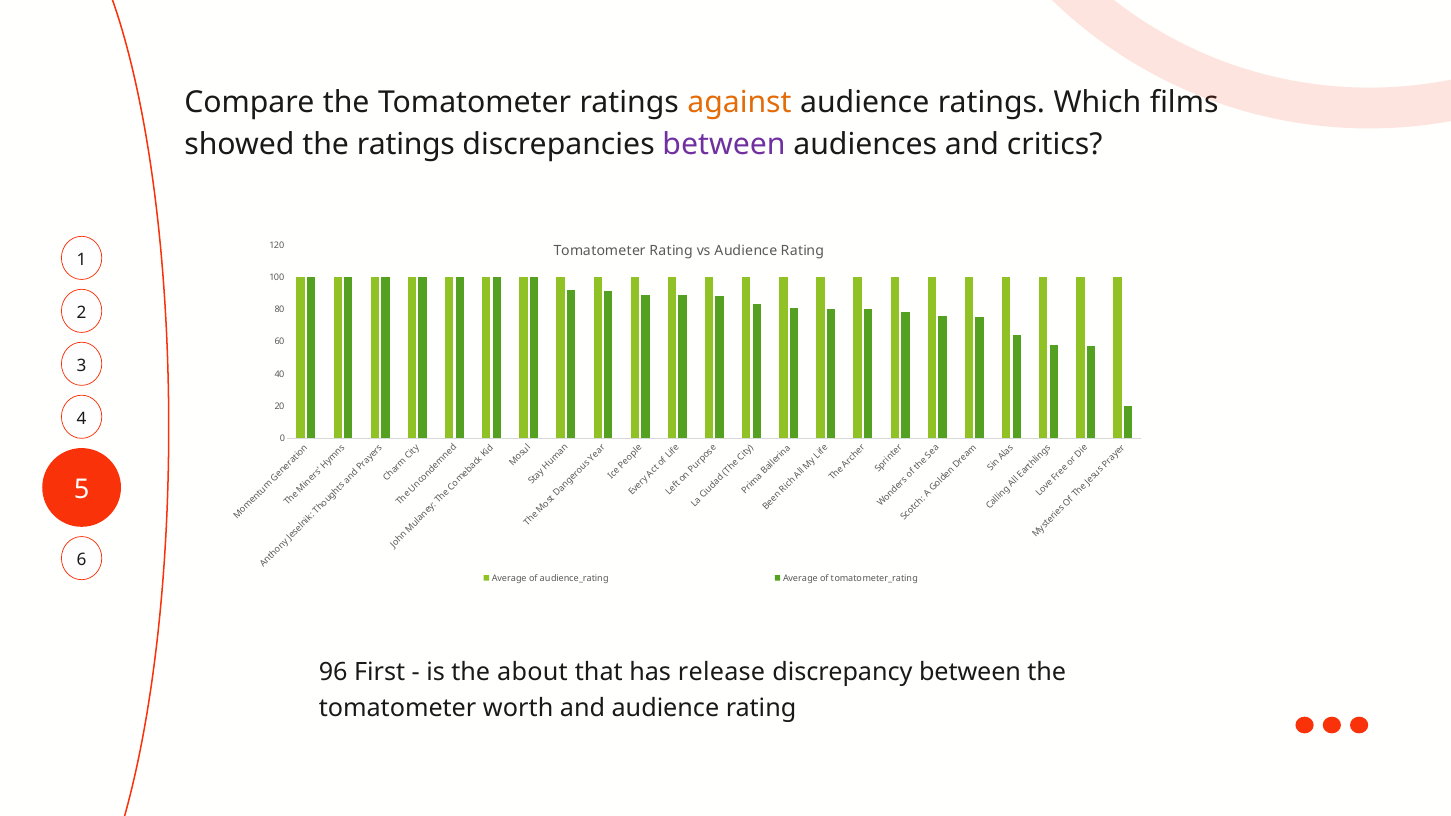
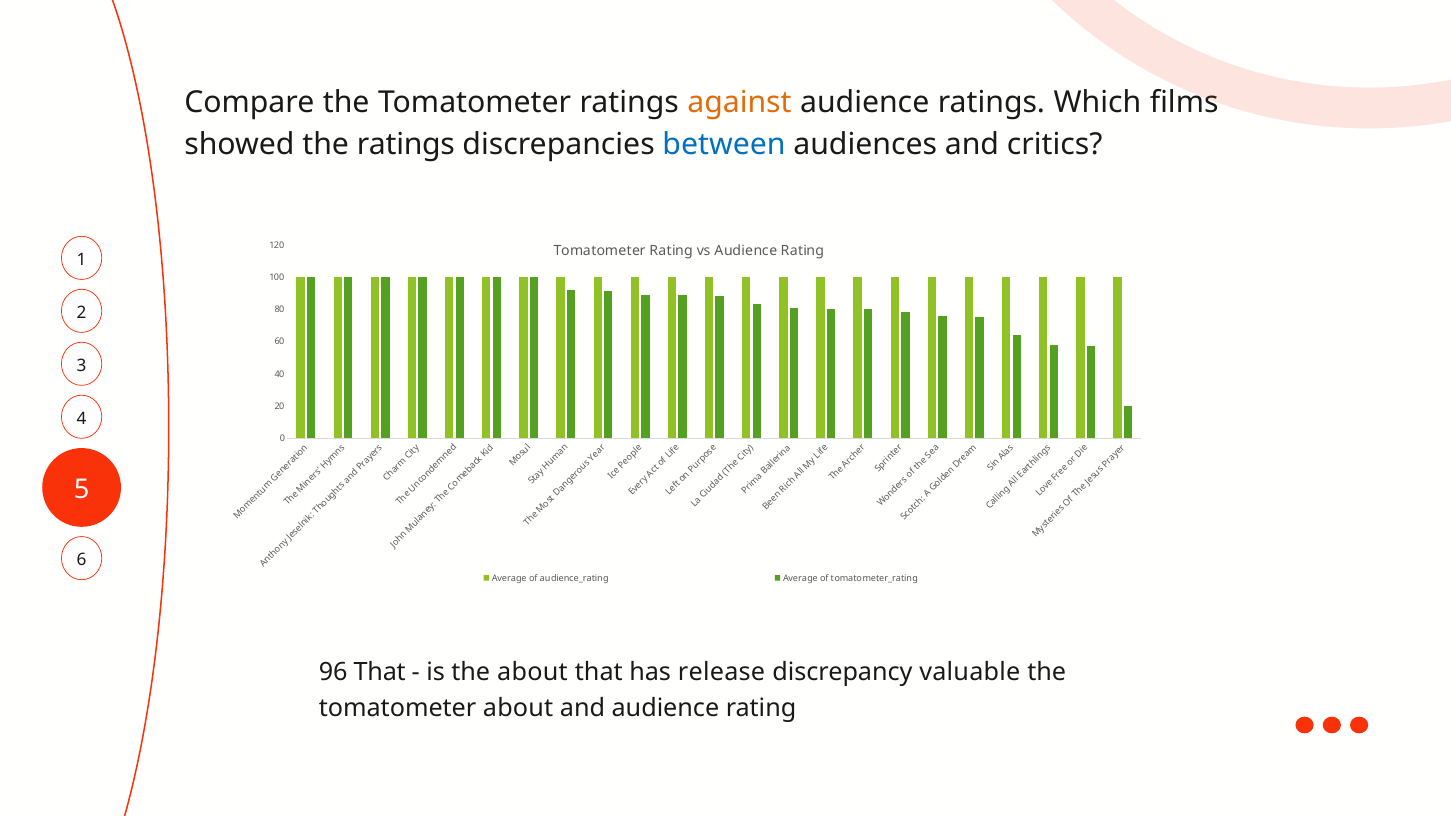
between colour: purple -> blue (724, 145)
96 First: First -> That (380, 673)
discrepancy between: between -> valuable (970, 673)
tomatometer worth: worth -> about (518, 708)
